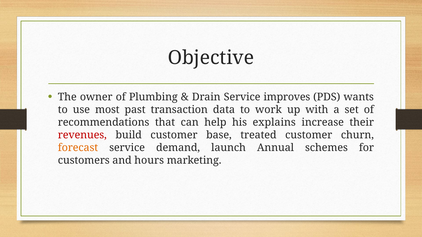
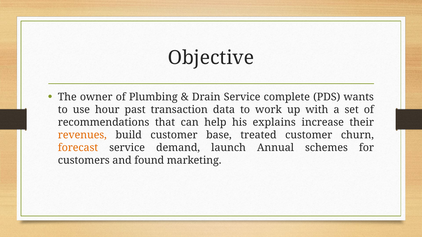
improves: improves -> complete (287, 97)
most: most -> hour (107, 110)
revenues colour: red -> orange (82, 135)
hours: hours -> found (149, 160)
